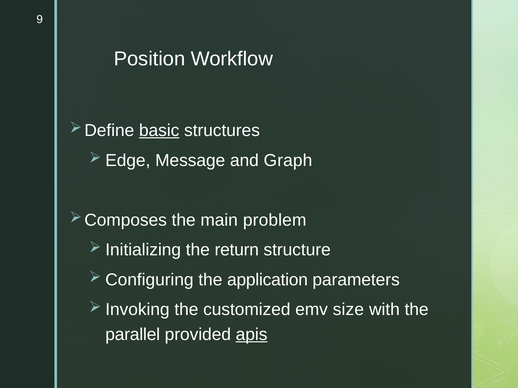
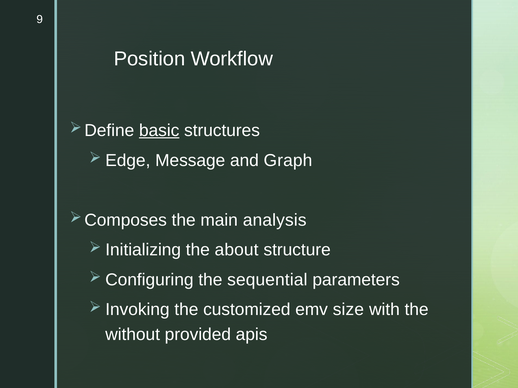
problem: problem -> analysis (275, 220)
return: return -> about (237, 250)
application: application -> sequential (267, 280)
parallel: parallel -> without (133, 335)
apis underline: present -> none (252, 335)
